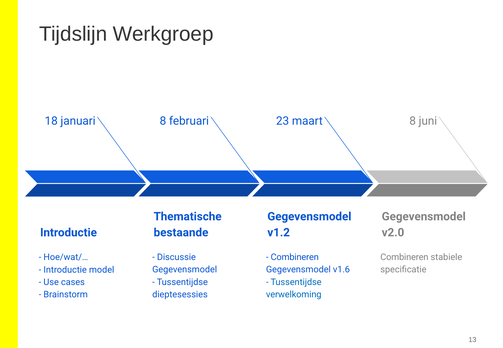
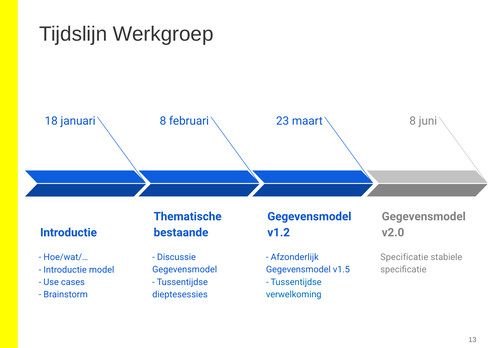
Combineren: Combineren -> Afzonderlijk (295, 257)
Combineren: Combineren -> Specificatie (404, 257)
v1.6: v1.6 -> v1.5 (341, 270)
